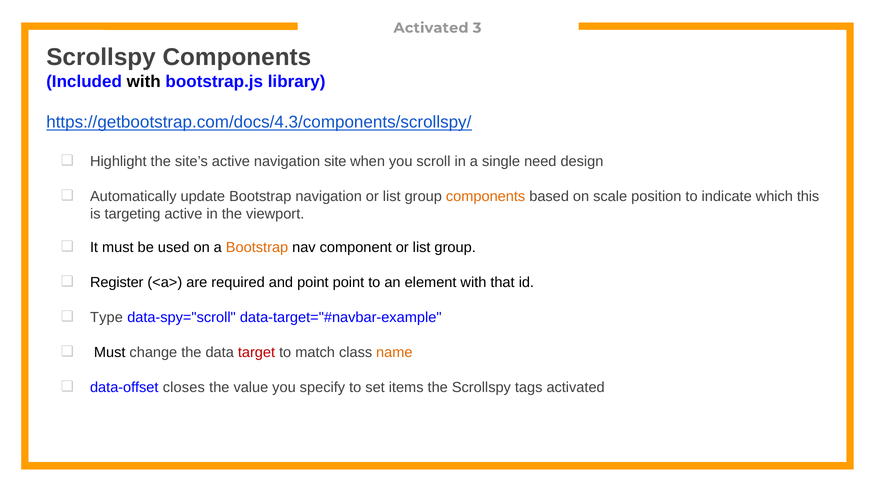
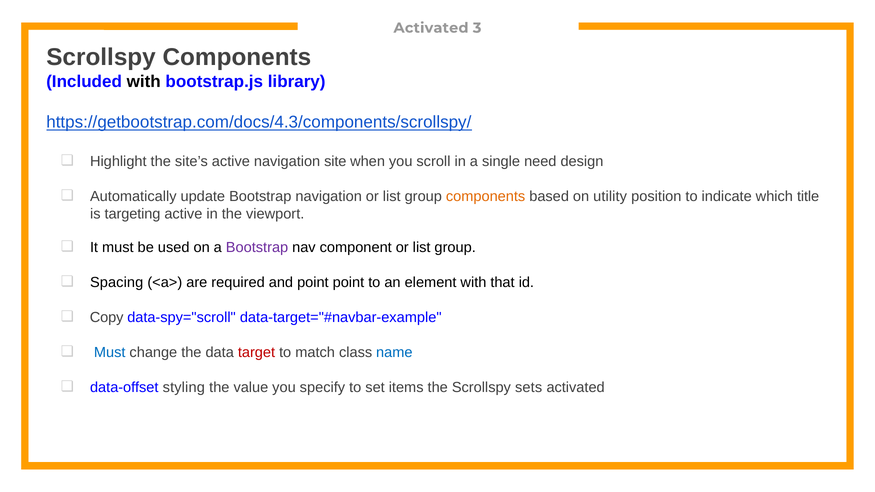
scale: scale -> utility (610, 197)
this: this -> title (808, 197)
Bootstrap colour: orange -> purple (257, 248)
Register: Register -> Spacing (117, 283)
Type: Type -> Copy (107, 318)
Must colour: black -> blue (110, 353)
name colour: orange -> blue (394, 353)
closes: closes -> styling (184, 388)
tags: tags -> sets (529, 388)
